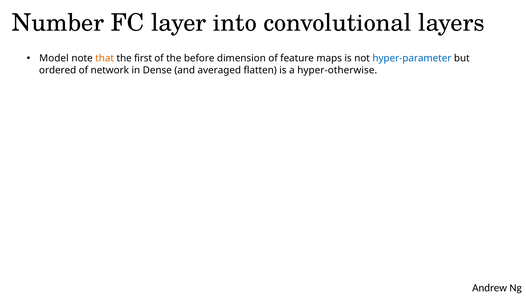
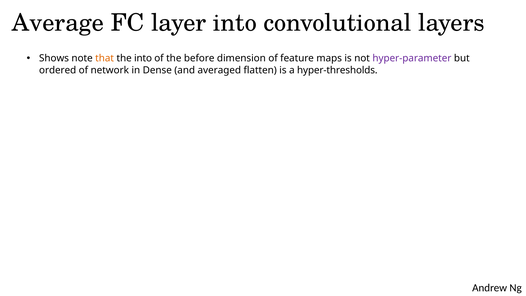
Number: Number -> Average (58, 23)
Model: Model -> Shows (54, 58)
the first: first -> into (143, 58)
hyper-parameter colour: blue -> purple (412, 58)
hyper-otherwise: hyper-otherwise -> hyper-thresholds (337, 70)
